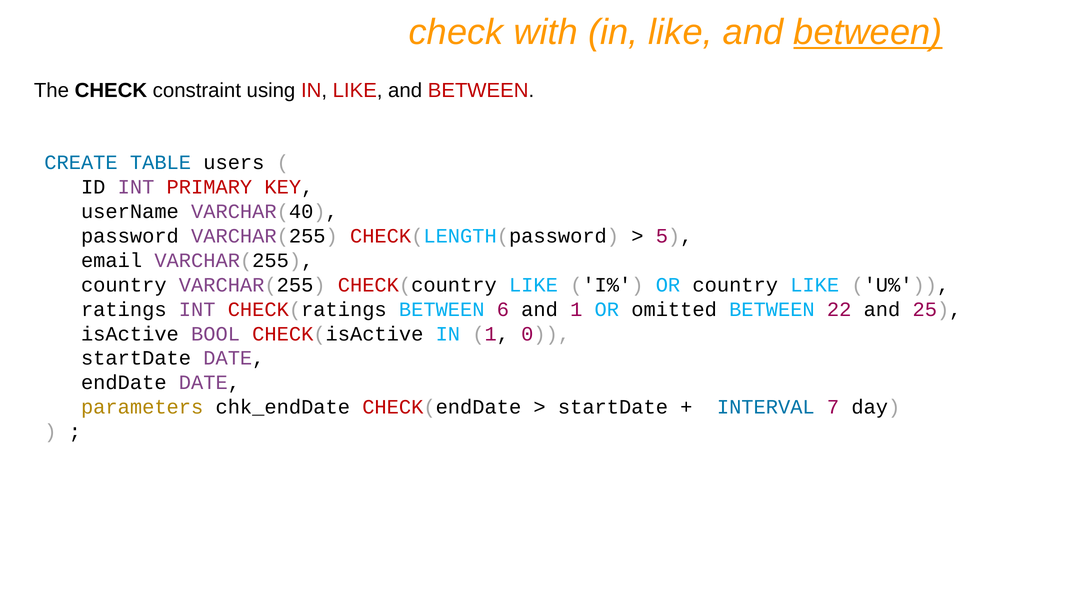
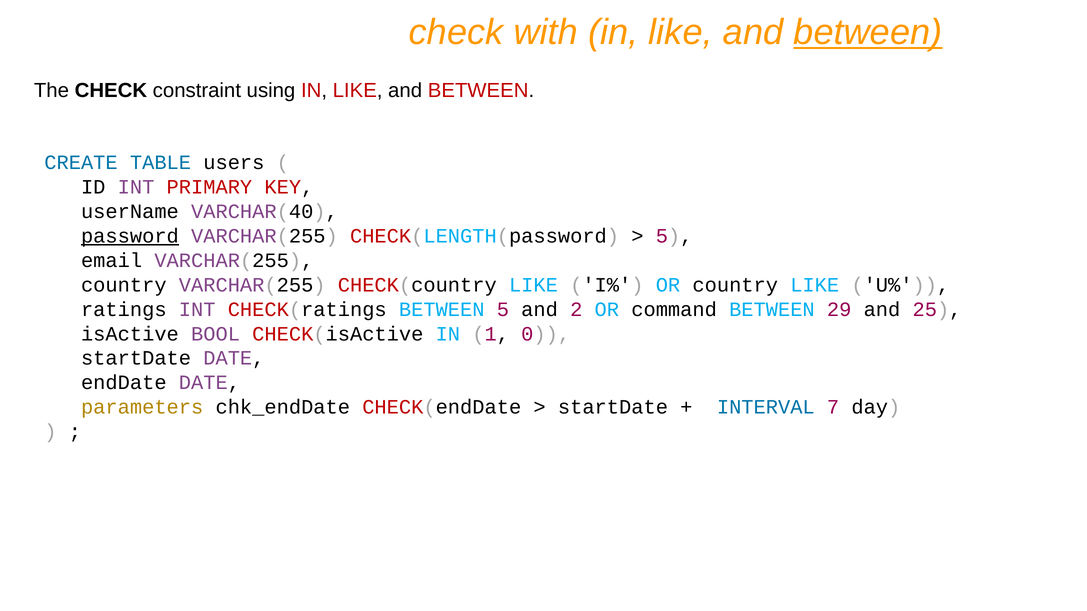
password underline: none -> present (130, 236)
BETWEEN 6: 6 -> 5 (503, 310)
and 1: 1 -> 2 (576, 310)
omitted: omitted -> command (674, 310)
22: 22 -> 29 (839, 310)
